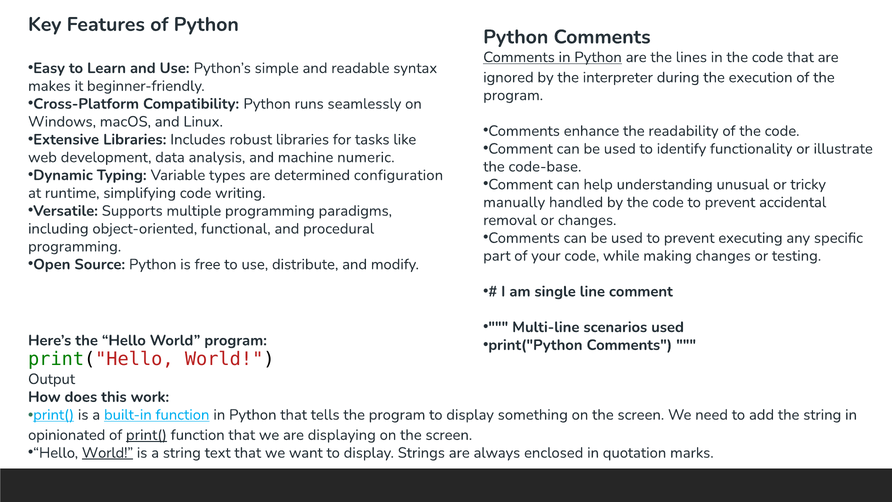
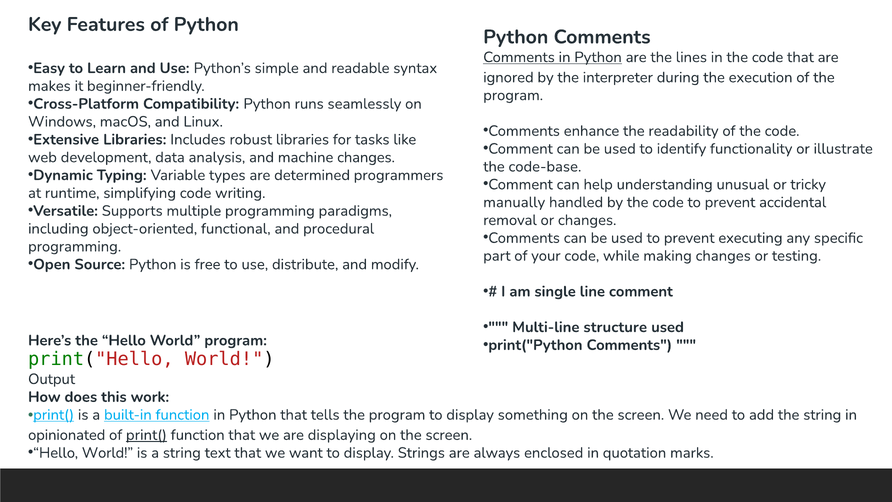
machine numeric: numeric -> changes (366, 157)
configuration: configuration -> programmers (399, 175)
scenarios: scenarios -> structure (615, 327)
World underline: present -> none (108, 453)
